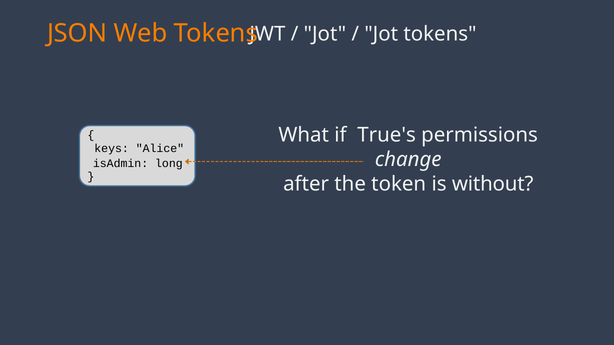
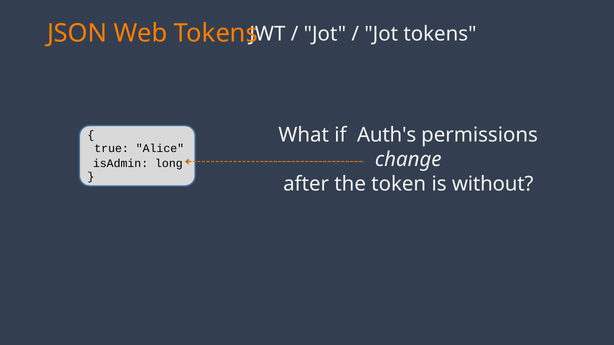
True's: True's -> Auth's (387, 135)
keys: keys -> true (112, 149)
